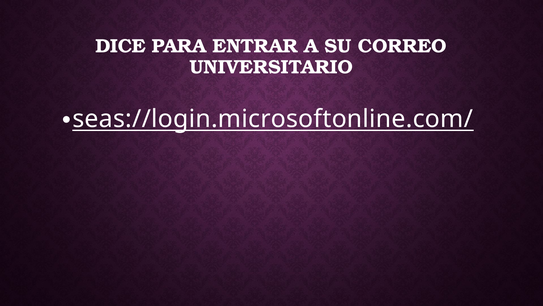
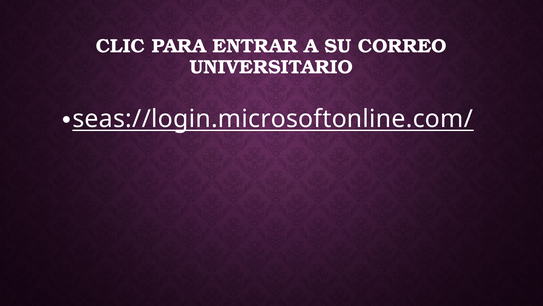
DICE: DICE -> CLIC (120, 46)
